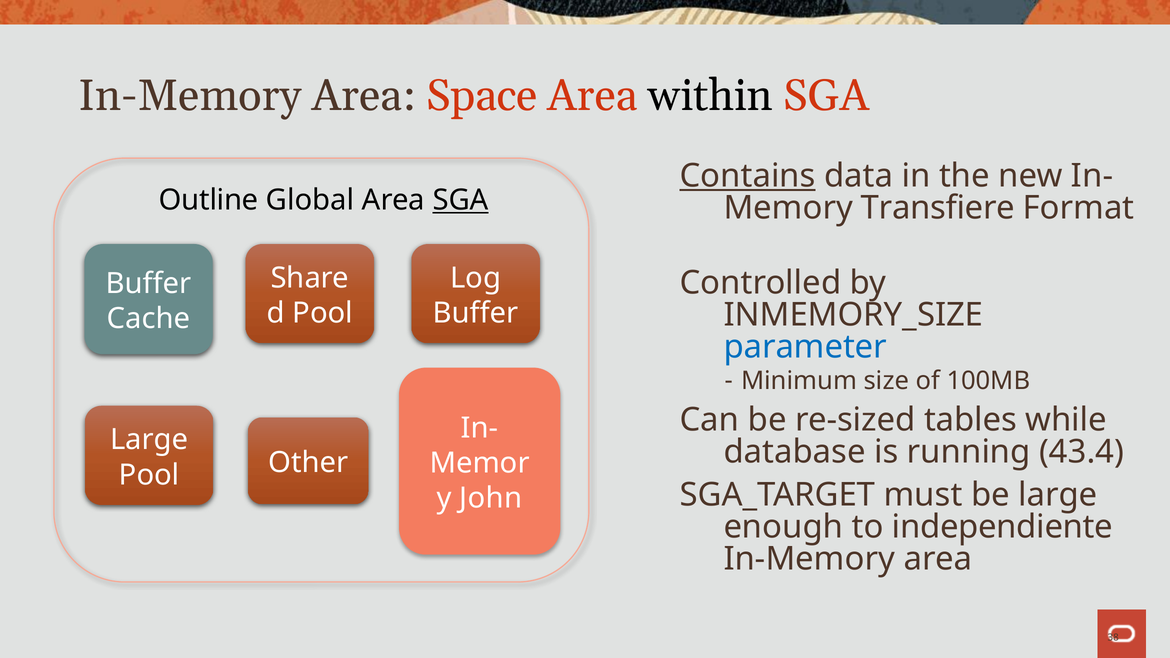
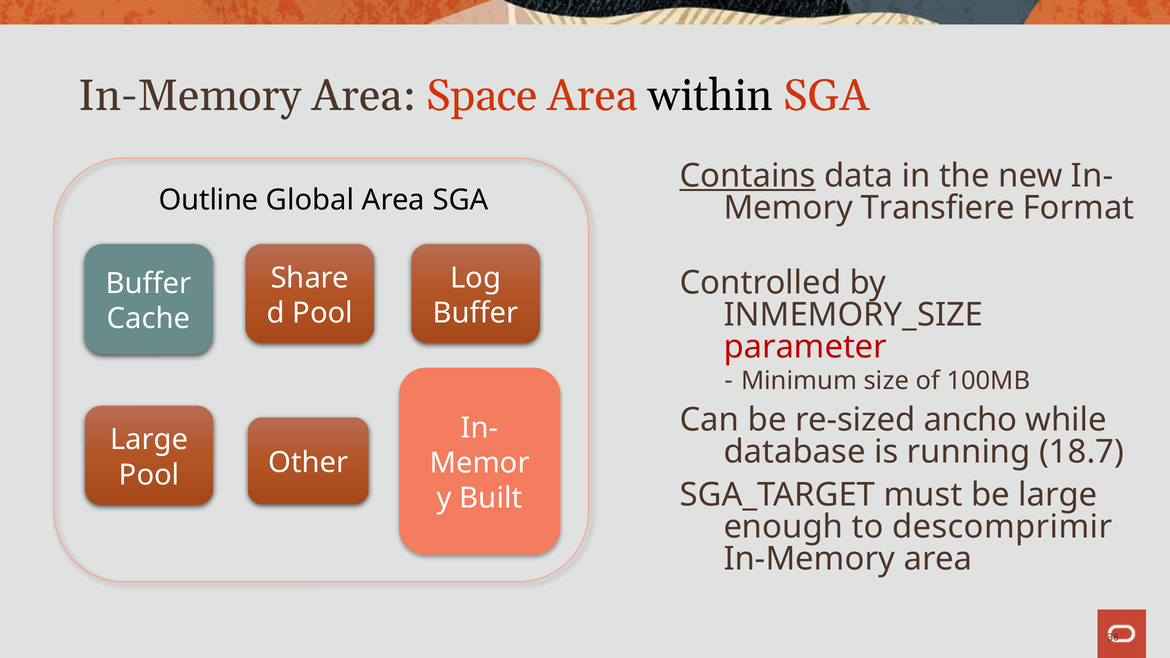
SGA underline: present -> none (461, 200)
parameter colour: blue -> red (805, 347)
tables: tables -> ancho (971, 420)
43.4: 43.4 -> 18.7 (1082, 452)
John: John -> Built (491, 498)
independiente: independiente -> descomprimir (1002, 527)
